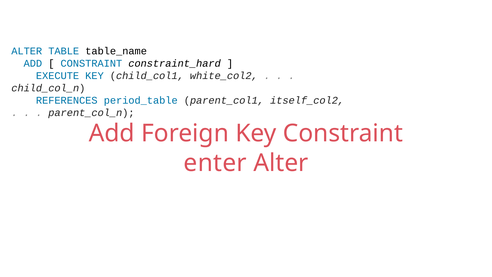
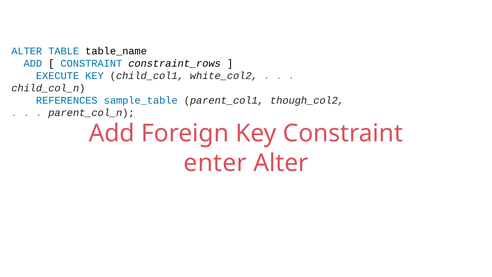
constraint_hard: constraint_hard -> constraint_rows (175, 63)
period_table: period_table -> sample_table (141, 100)
itself_col2: itself_col2 -> though_col2 (307, 100)
